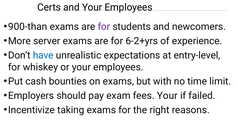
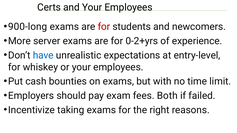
900-than: 900-than -> 900-long (28, 27)
for colour: purple -> red (104, 27)
6-2+yrs: 6-2+yrs -> 0-2+yrs (142, 41)
fees Your: Your -> Both (167, 96)
